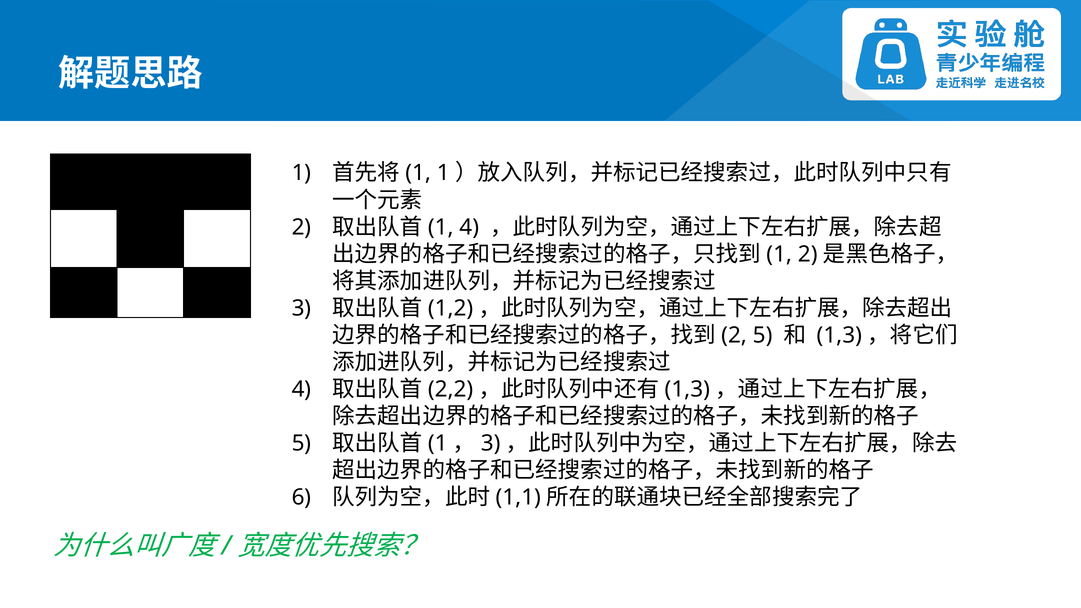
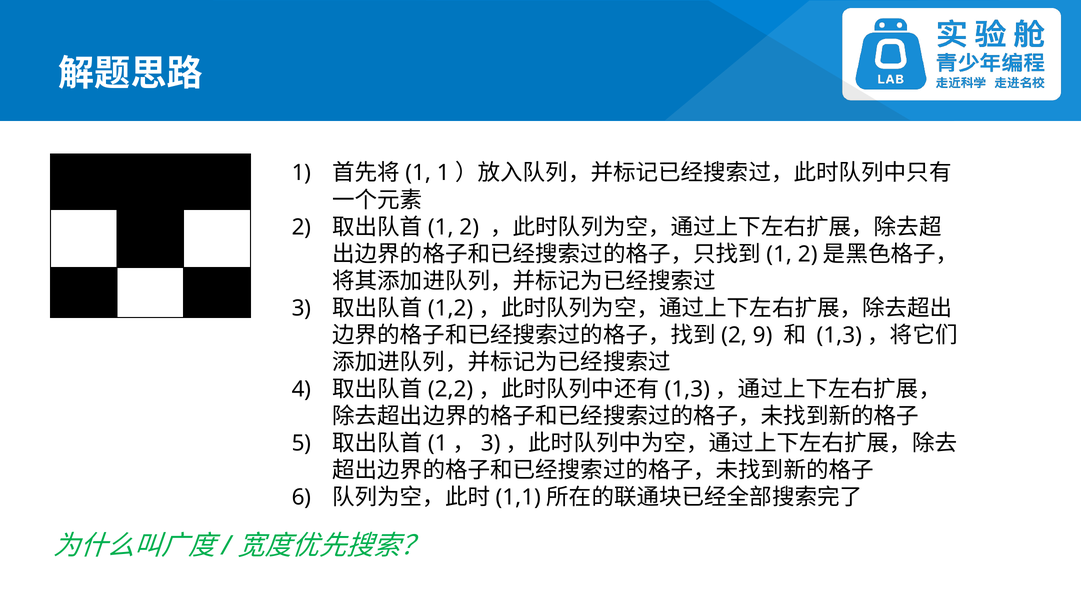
4: 4 -> 2 (469, 227)
2 5: 5 -> 9 (763, 335)
